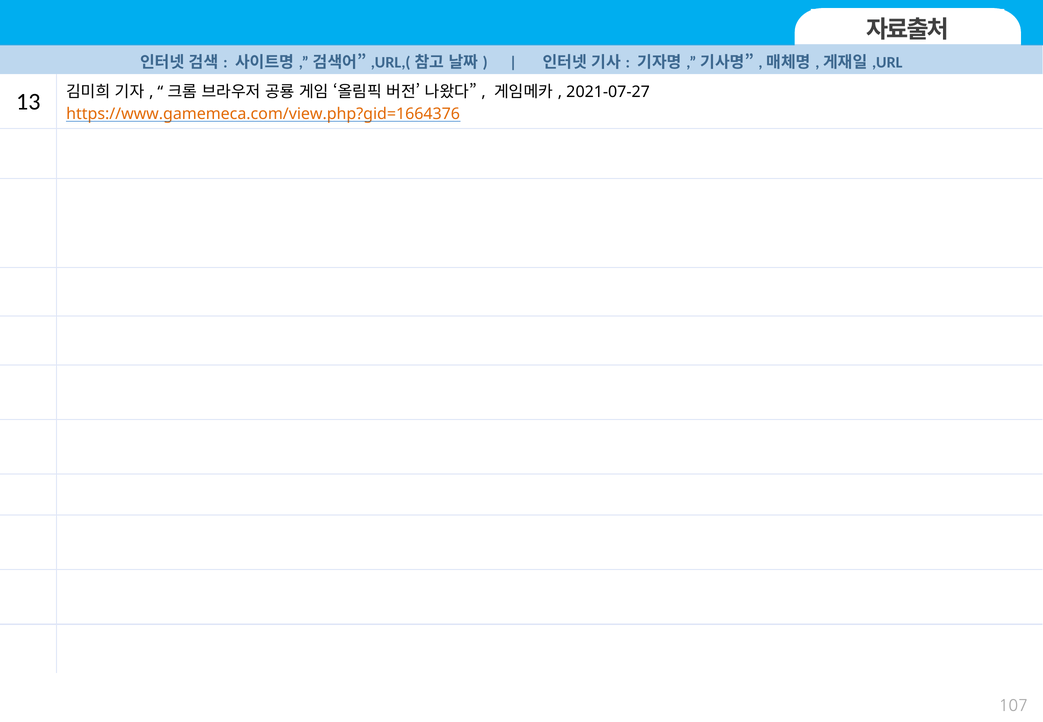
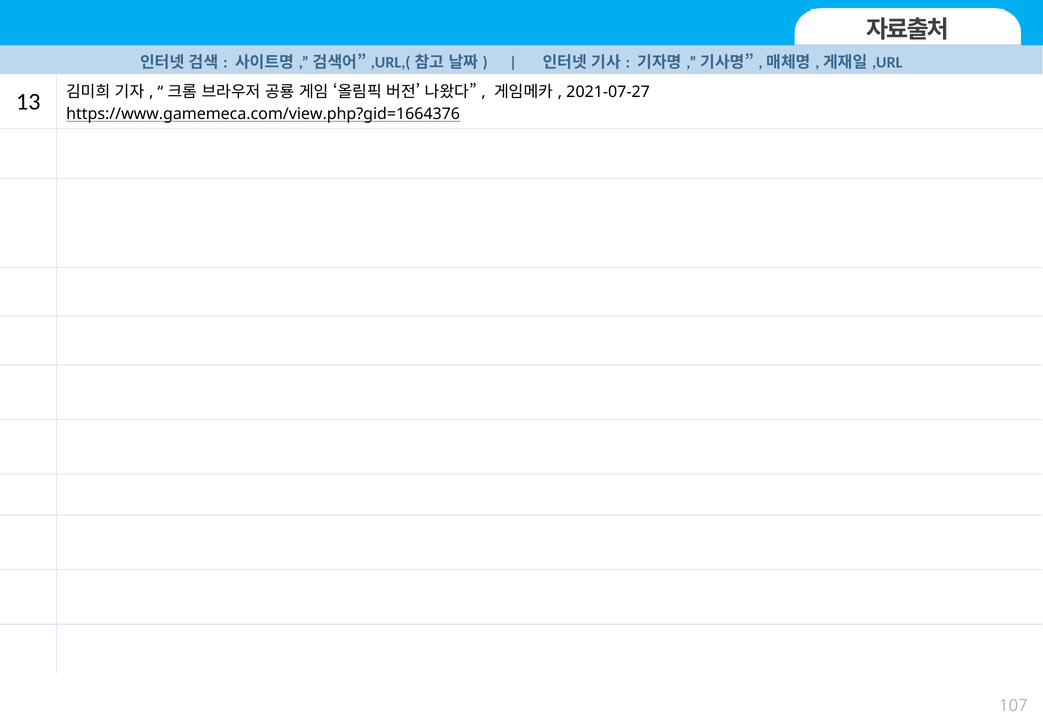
https://www.gamemeca.com/view.php?gid=1664376 colour: orange -> black (263, 114)
